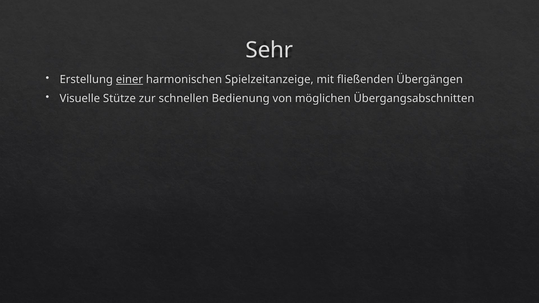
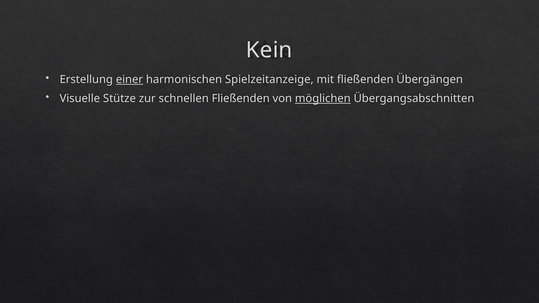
Sehr: Sehr -> Kein (269, 50)
schnellen Bedienung: Bedienung -> Fließenden (241, 98)
möglichen underline: none -> present (323, 98)
